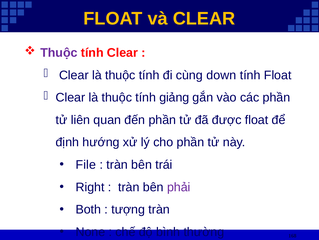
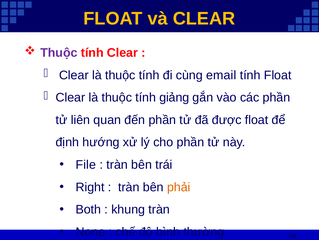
down: down -> email (221, 75)
phải colour: purple -> orange (179, 187)
tượng: tượng -> khung (128, 209)
